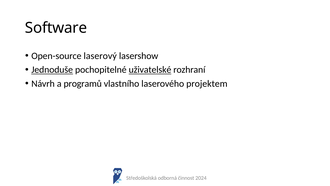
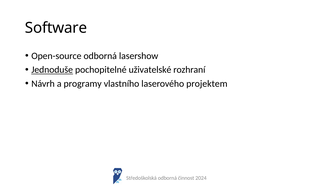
Open-source laserový: laserový -> odborná (100, 56)
uživatelské underline: present -> none (150, 70)
programů: programů -> programy (83, 83)
